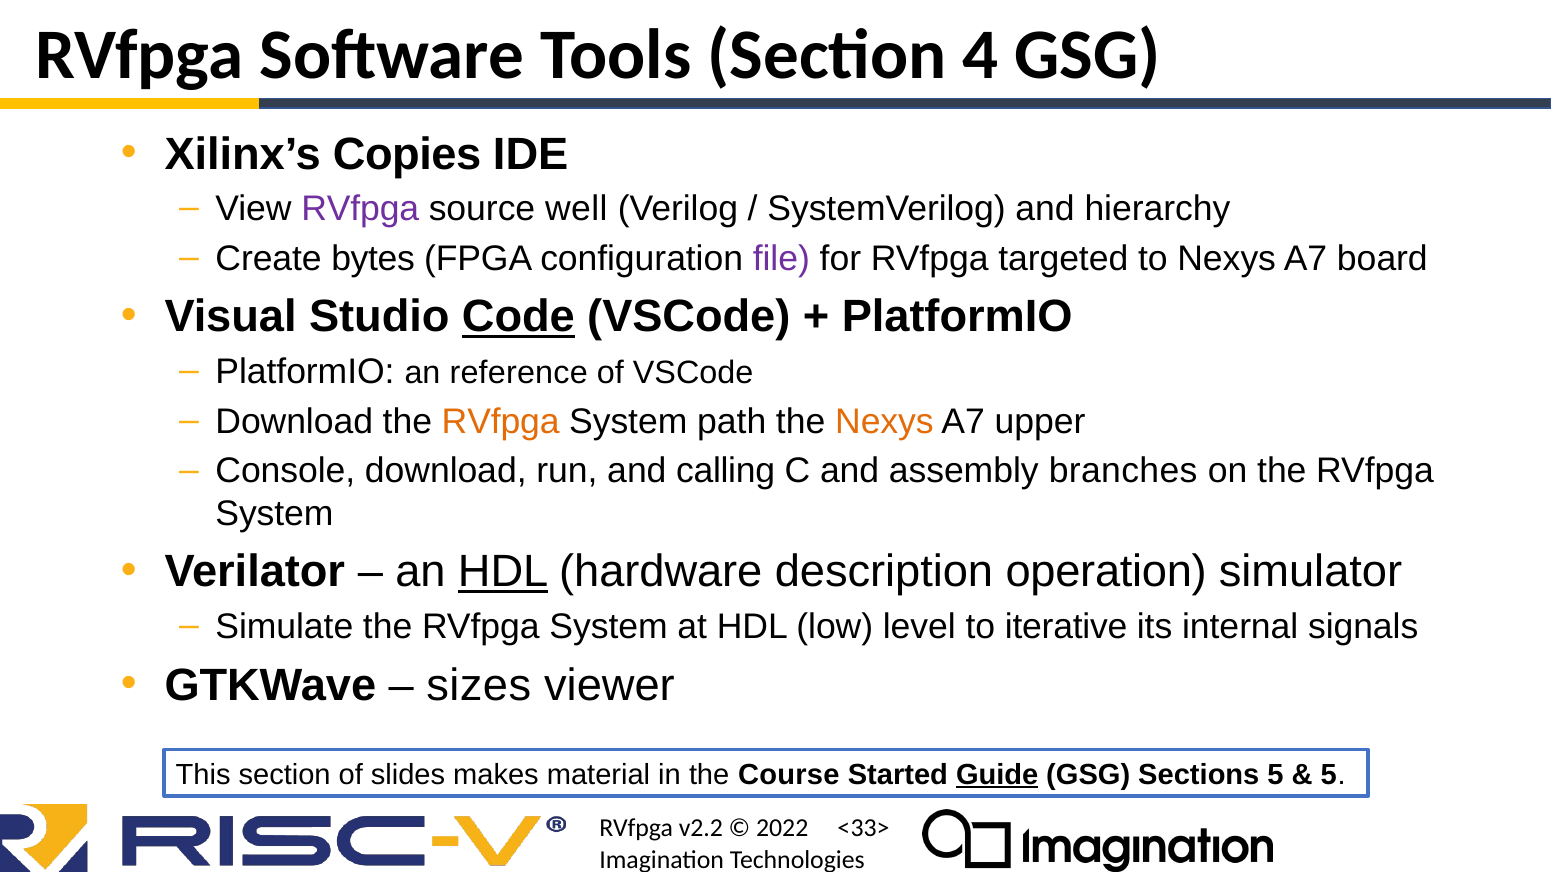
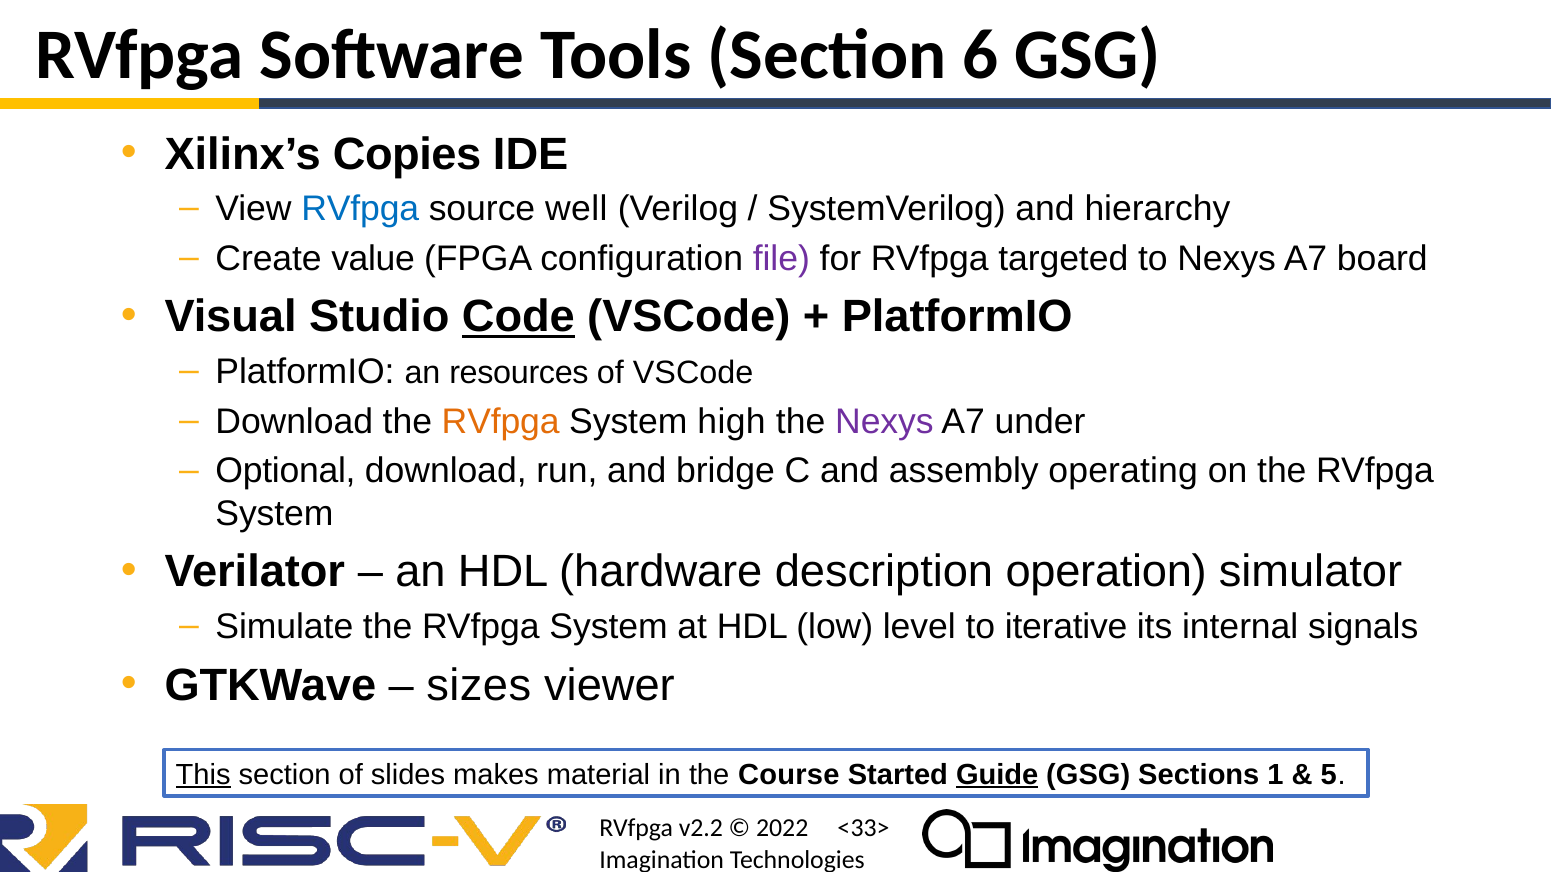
4: 4 -> 6 (981, 55)
RVfpga colour: purple -> blue (360, 209)
bytes: bytes -> value (373, 259)
reference: reference -> resources (519, 373)
path: path -> high (732, 422)
Nexys colour: orange -> purple (884, 422)
upper: upper -> under (1040, 422)
Console: Console -> Optional (285, 471)
calling: calling -> bridge (725, 471)
branches: branches -> operating (1123, 471)
HDL underline: present -> none (503, 572)
This underline: none -> present (203, 775)
Sections 5: 5 -> 1 (1275, 775)
